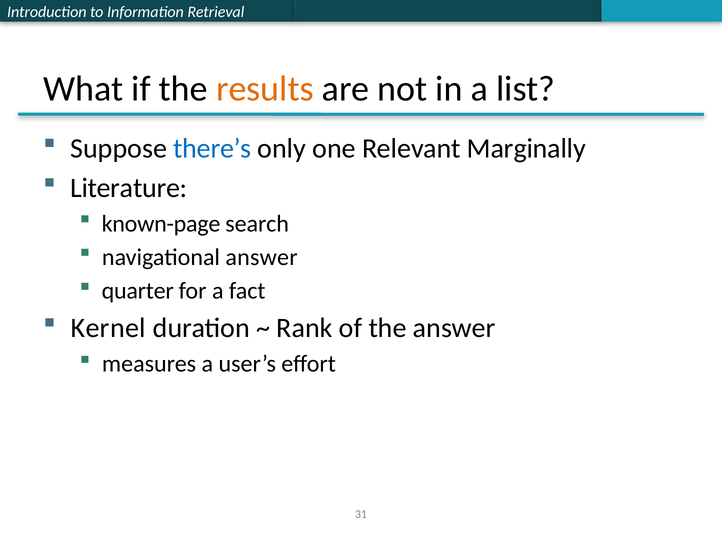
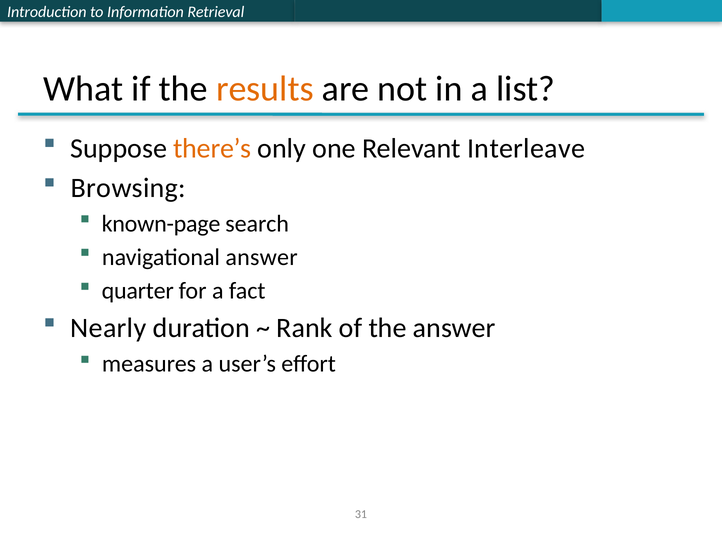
there’s colour: blue -> orange (212, 149)
Marginally: Marginally -> Interleave (526, 149)
Literature: Literature -> Browsing (128, 188)
Kernel: Kernel -> Nearly (108, 329)
